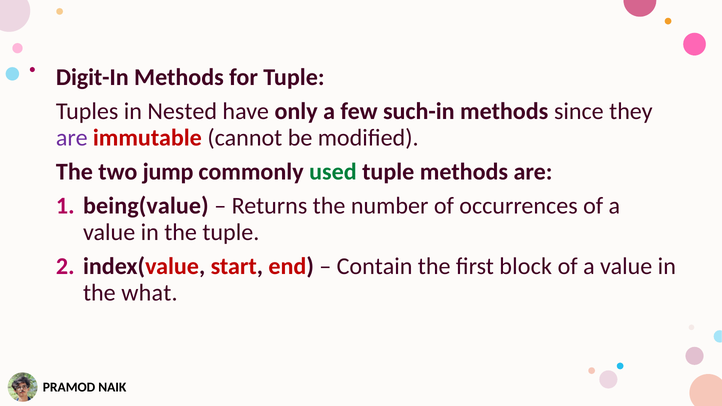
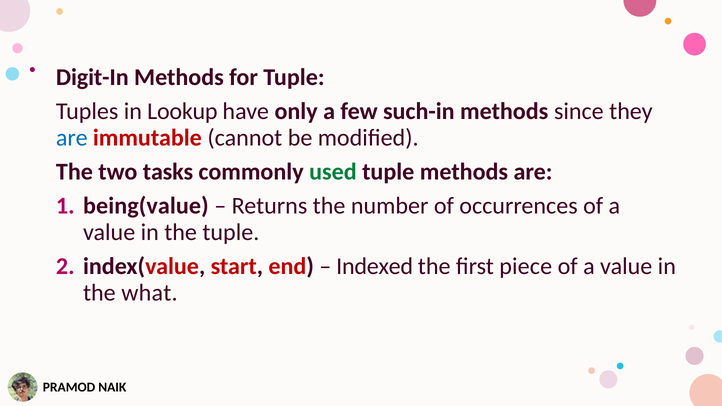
Nested: Nested -> Lookup (182, 111)
are colour: purple -> blue (72, 138)
jump: jump -> tasks (168, 172)
Contain: Contain -> Indexed (375, 266)
block: block -> piece (526, 266)
